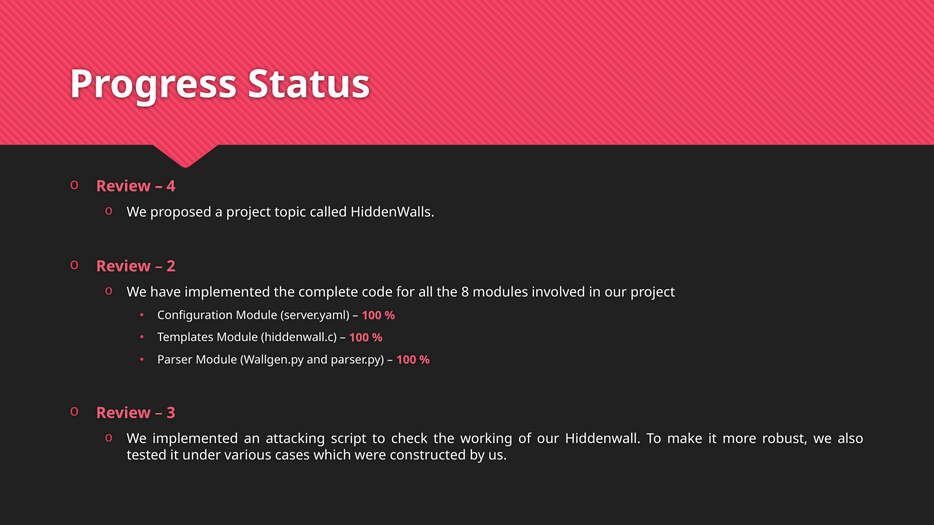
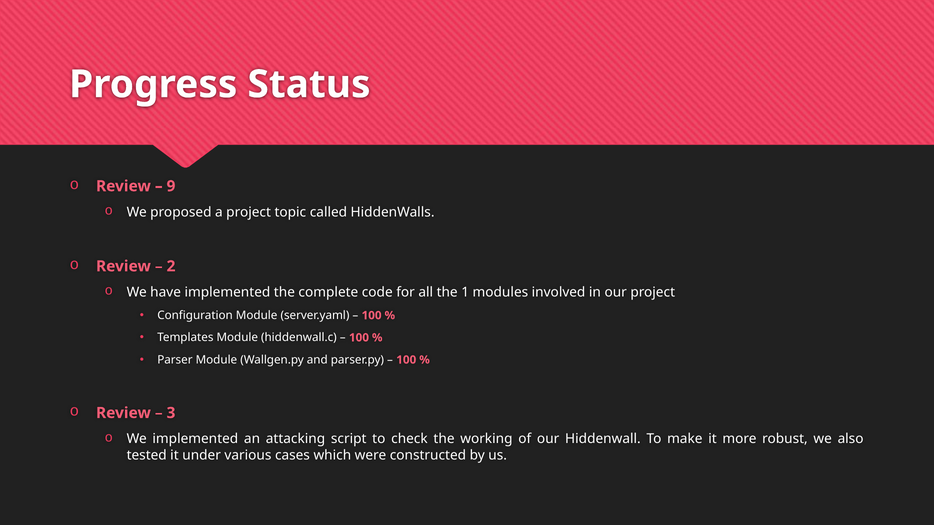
4: 4 -> 9 (171, 186)
8: 8 -> 1 (465, 292)
